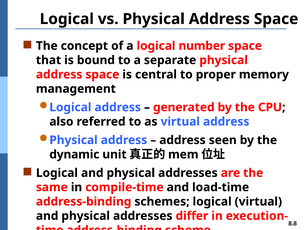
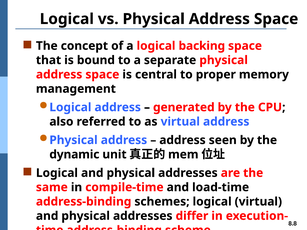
number: number -> backing (202, 46)
